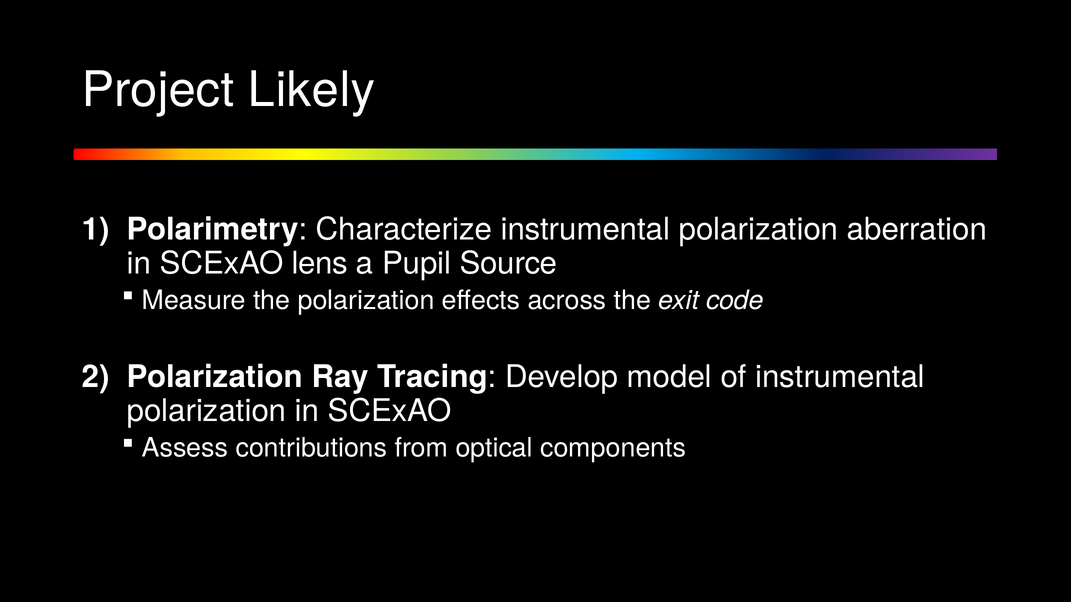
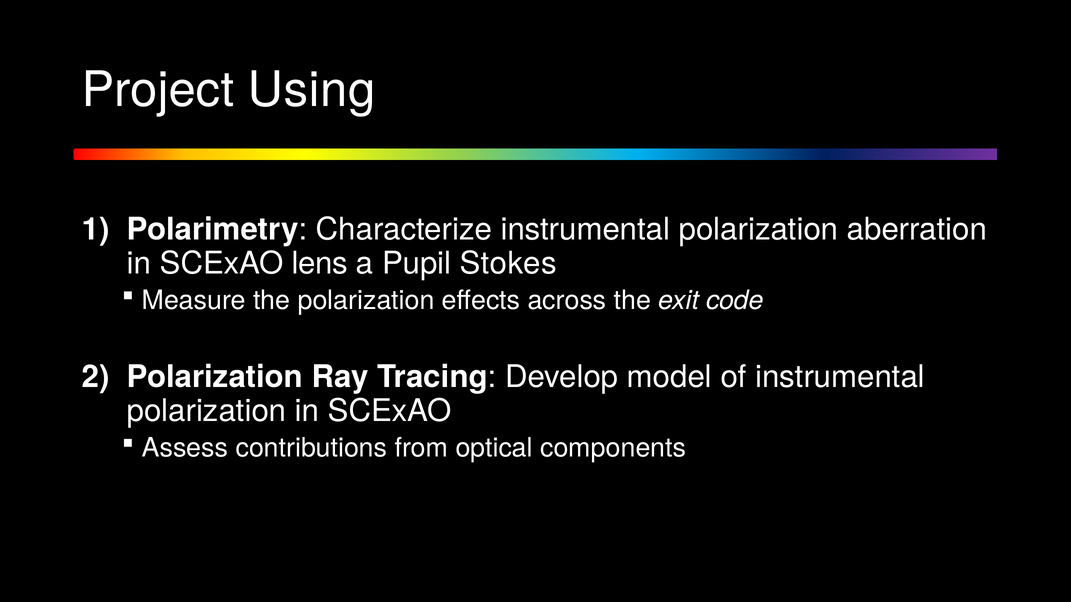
Likely: Likely -> Using (312, 90)
Source: Source -> Stokes (508, 263)
